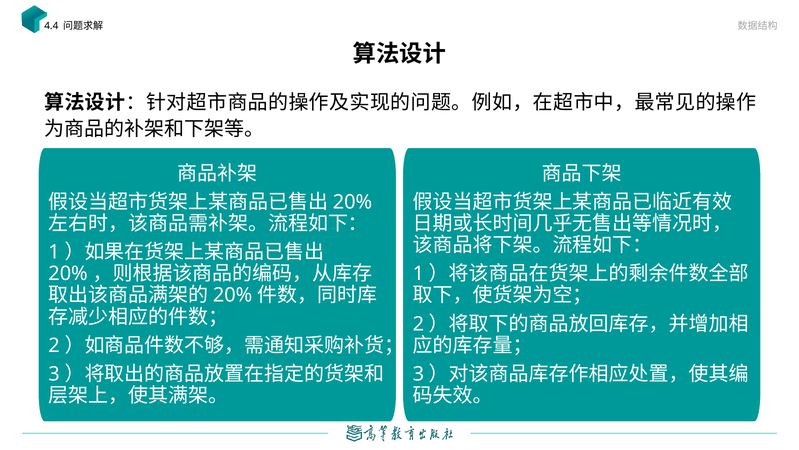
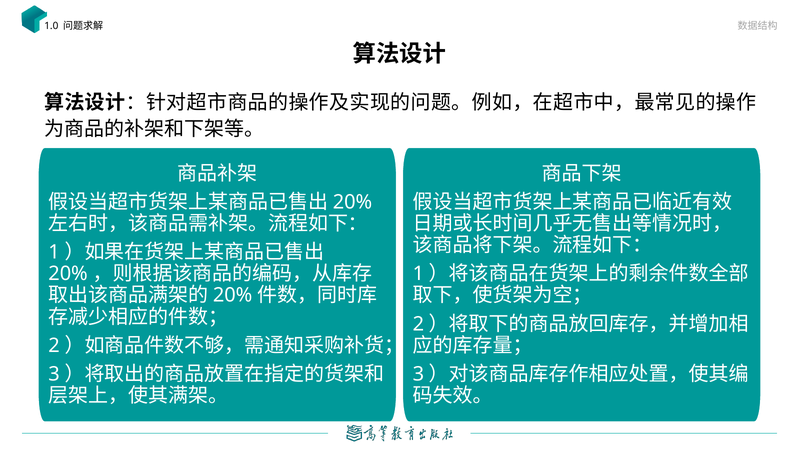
4.4: 4.4 -> 1.0 (51, 26)
